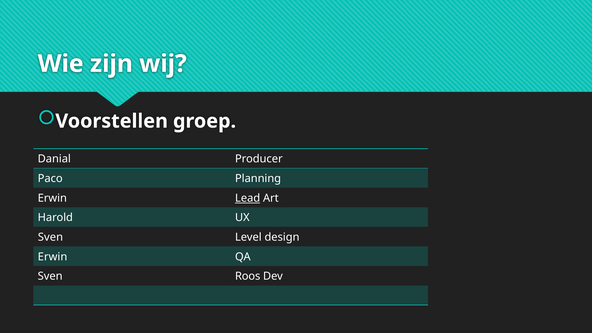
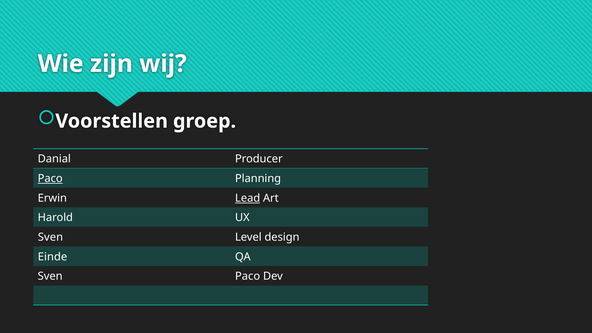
Paco underline: none -> present (50, 179)
Erwin: Erwin -> Einde (53, 257)
Sven Roos: Roos -> Paco (248, 276)
